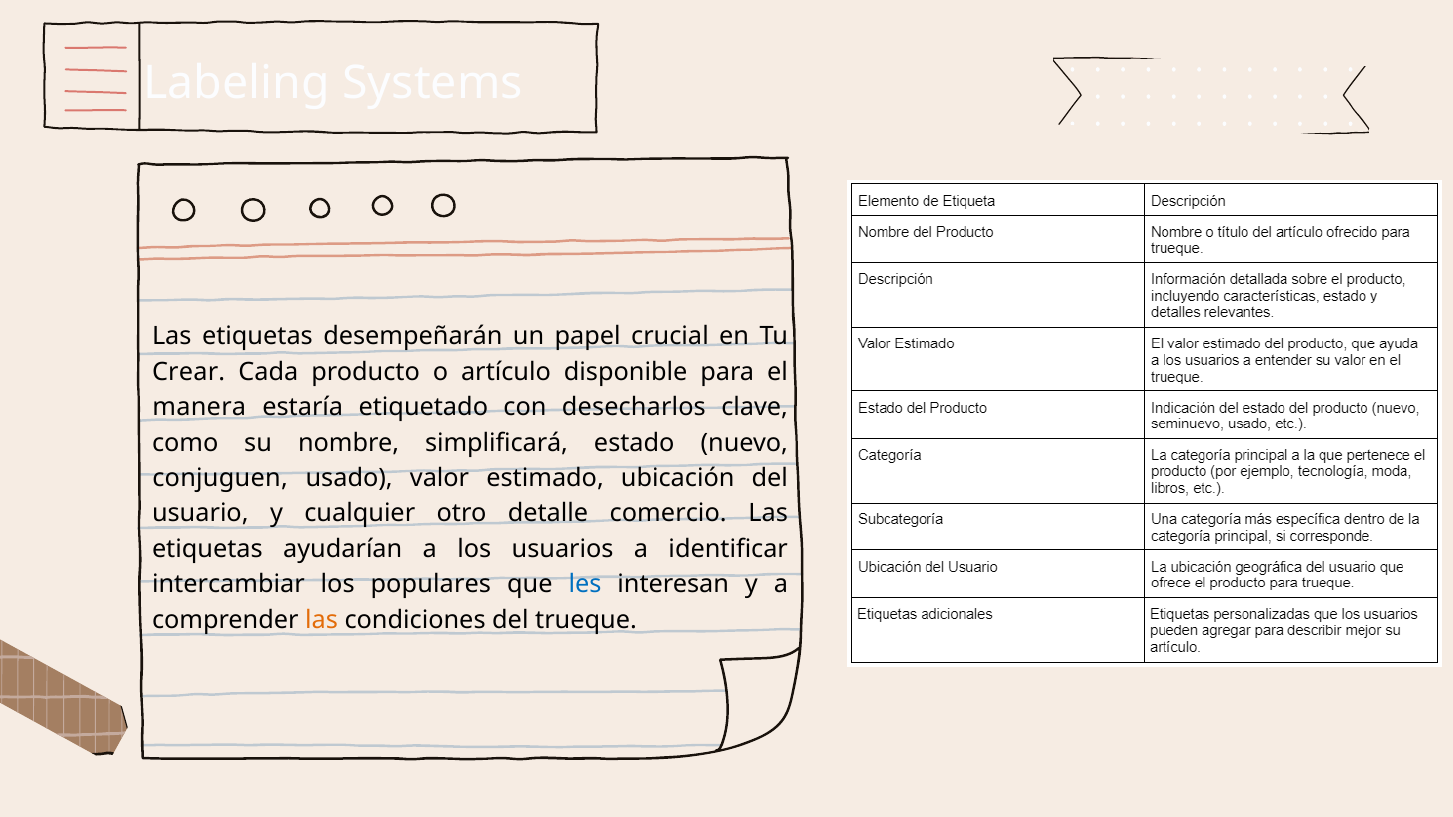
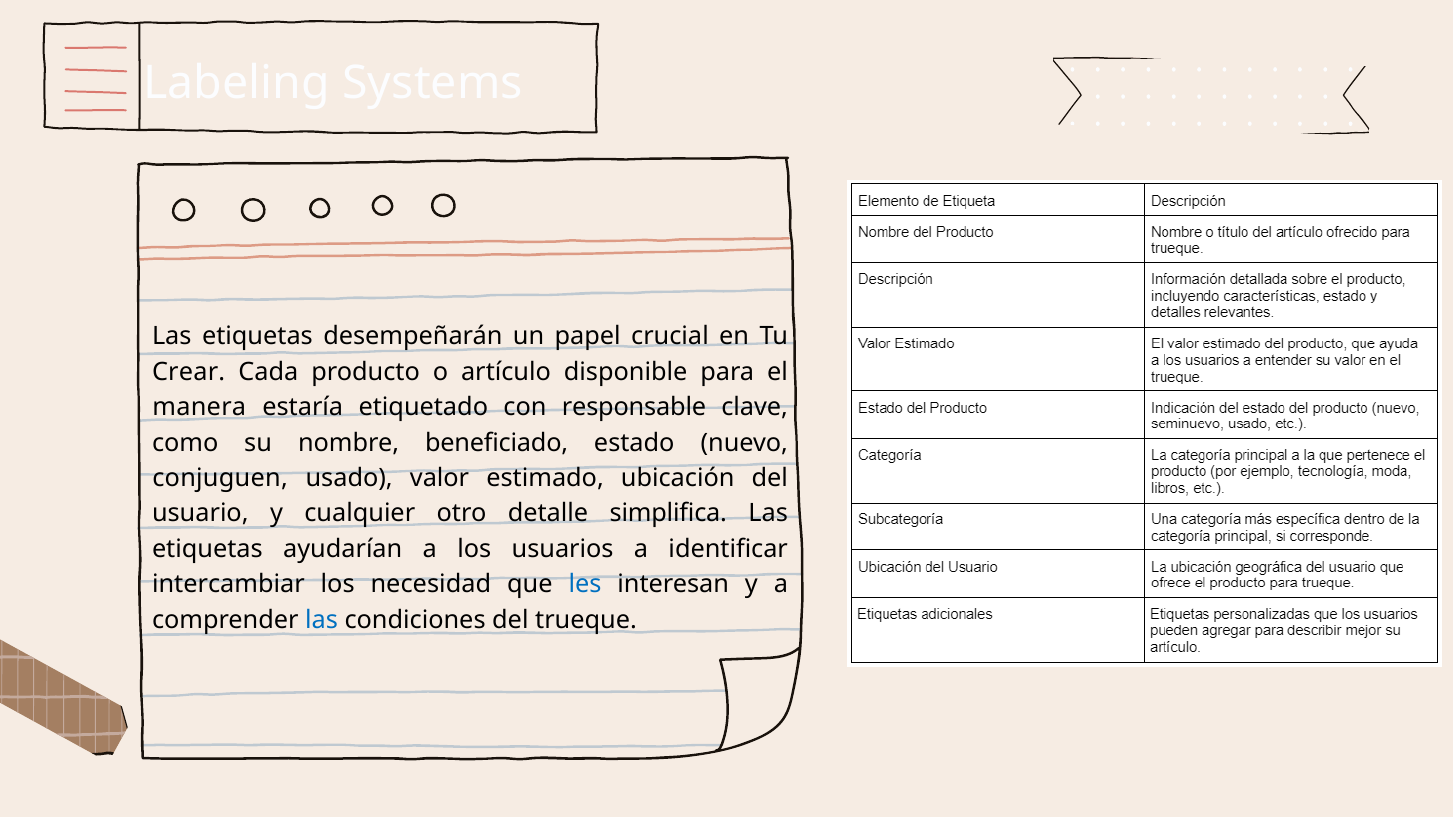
desecharlos: desecharlos -> responsable (634, 407)
simplificará: simplificará -> beneficiado (497, 443)
comercio: comercio -> simplifica (668, 514)
populares: populares -> necesidad (431, 585)
las colour: orange -> blue (322, 620)
